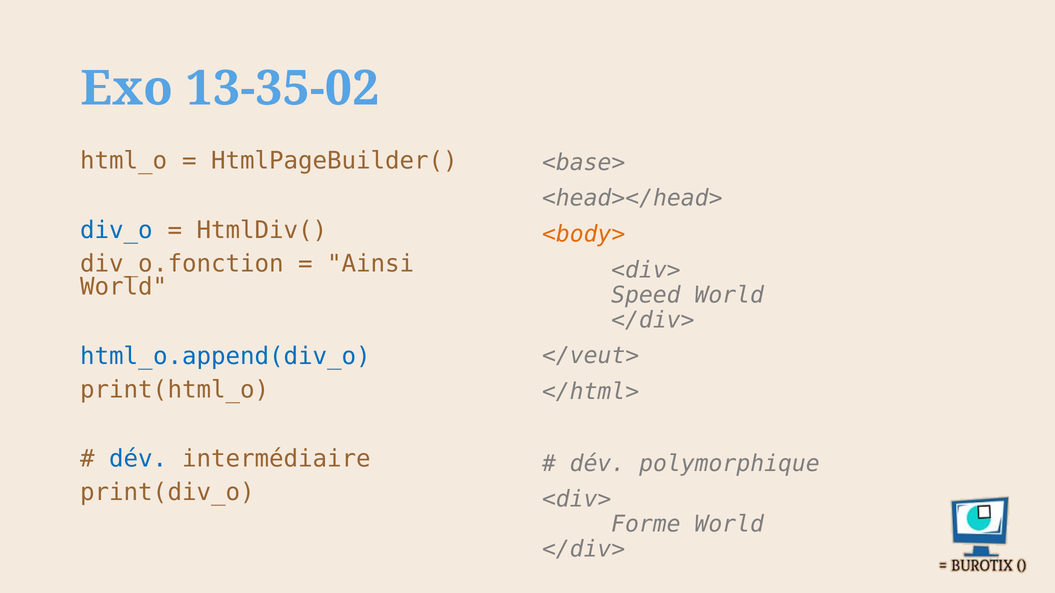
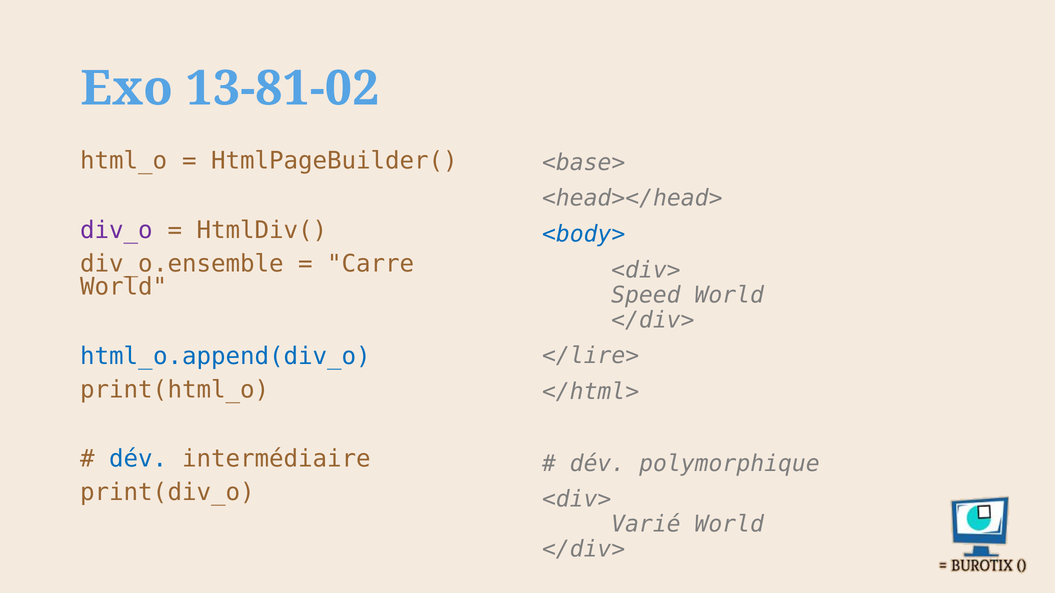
13-35-02: 13-35-02 -> 13-81-02 (282, 89)
div_o colour: blue -> purple (117, 230)
<body> colour: orange -> blue (584, 234)
div_o.fonction: div_o.fonction -> div_o.ensemble (182, 264)
Ainsi: Ainsi -> Carre (371, 264)
</veut>: </veut> -> </lire> (591, 356)
Forme: Forme -> Varié (646, 525)
